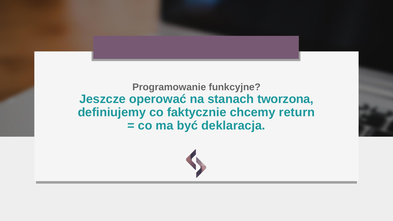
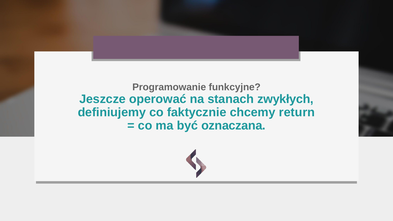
tworzona: tworzona -> zwykłych (285, 99)
deklaracja: deklaracja -> oznaczana (233, 126)
